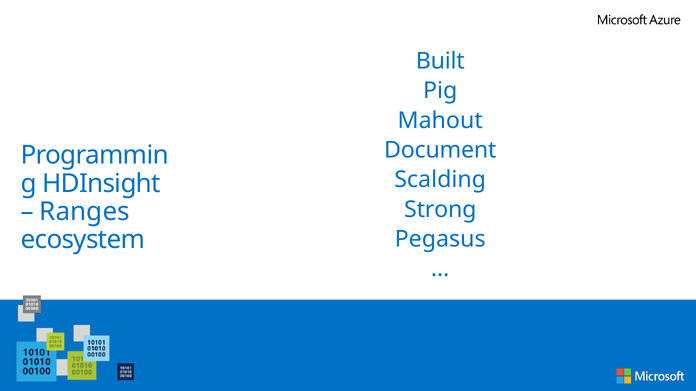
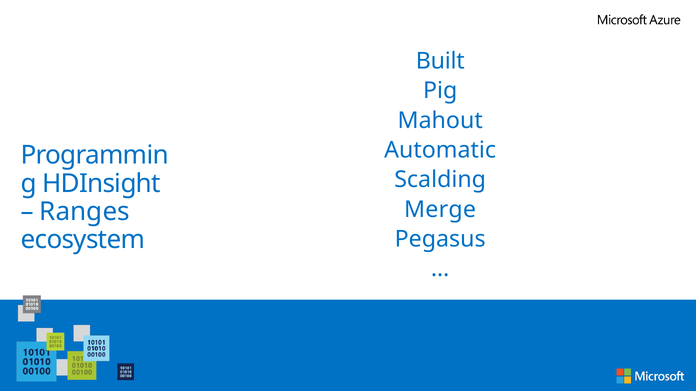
Document: Document -> Automatic (440, 150)
Strong: Strong -> Merge (440, 210)
